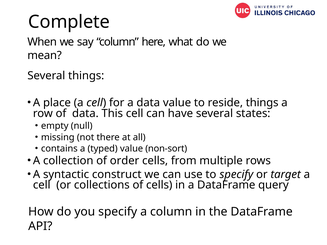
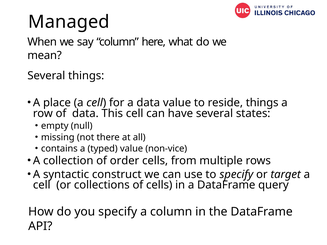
Complete: Complete -> Managed (69, 22)
non-sort: non-sort -> non-vice (166, 149)
